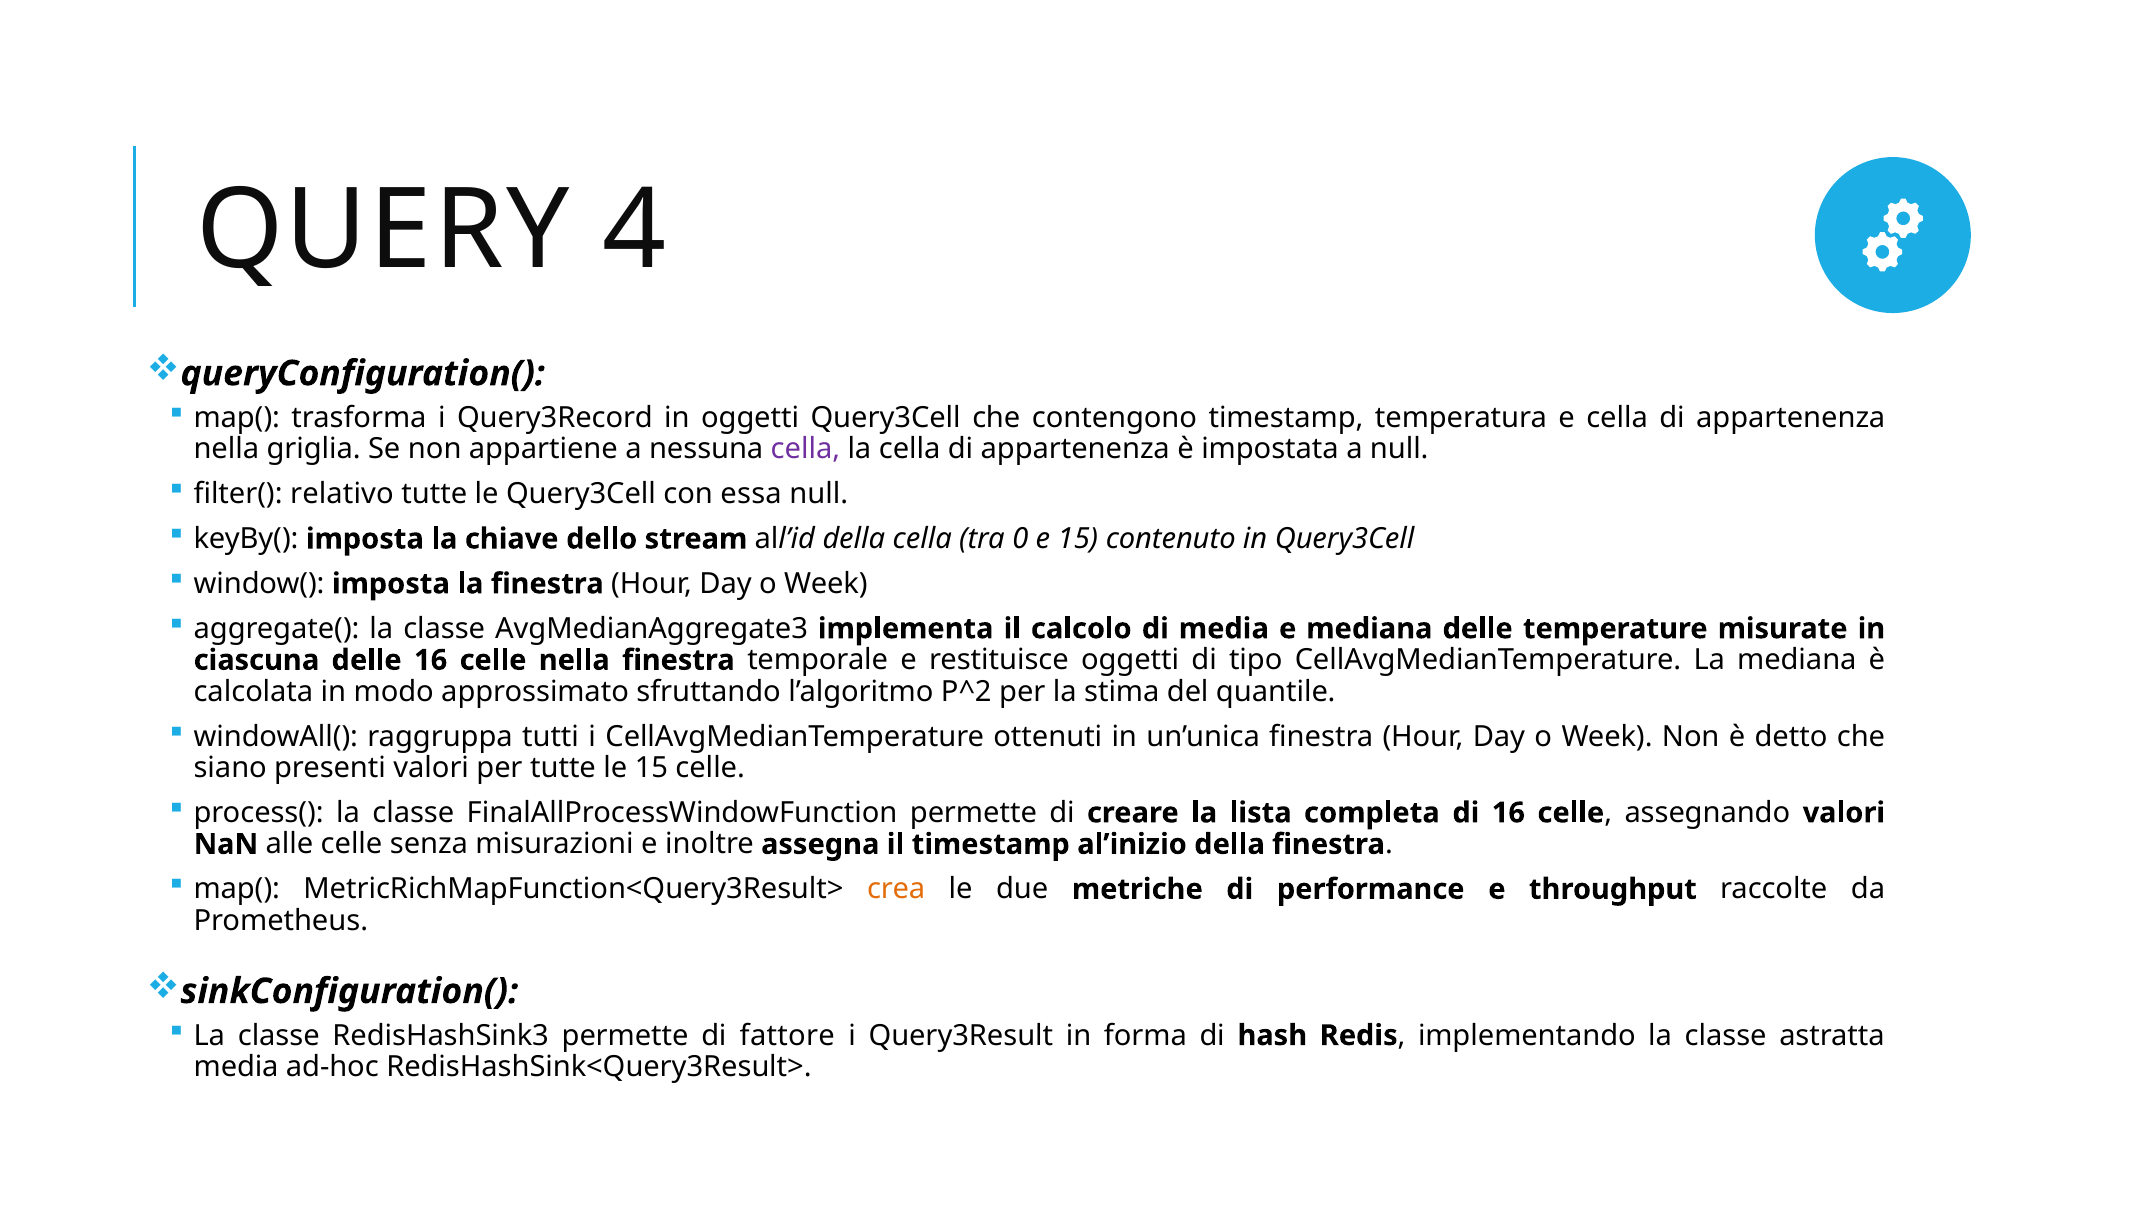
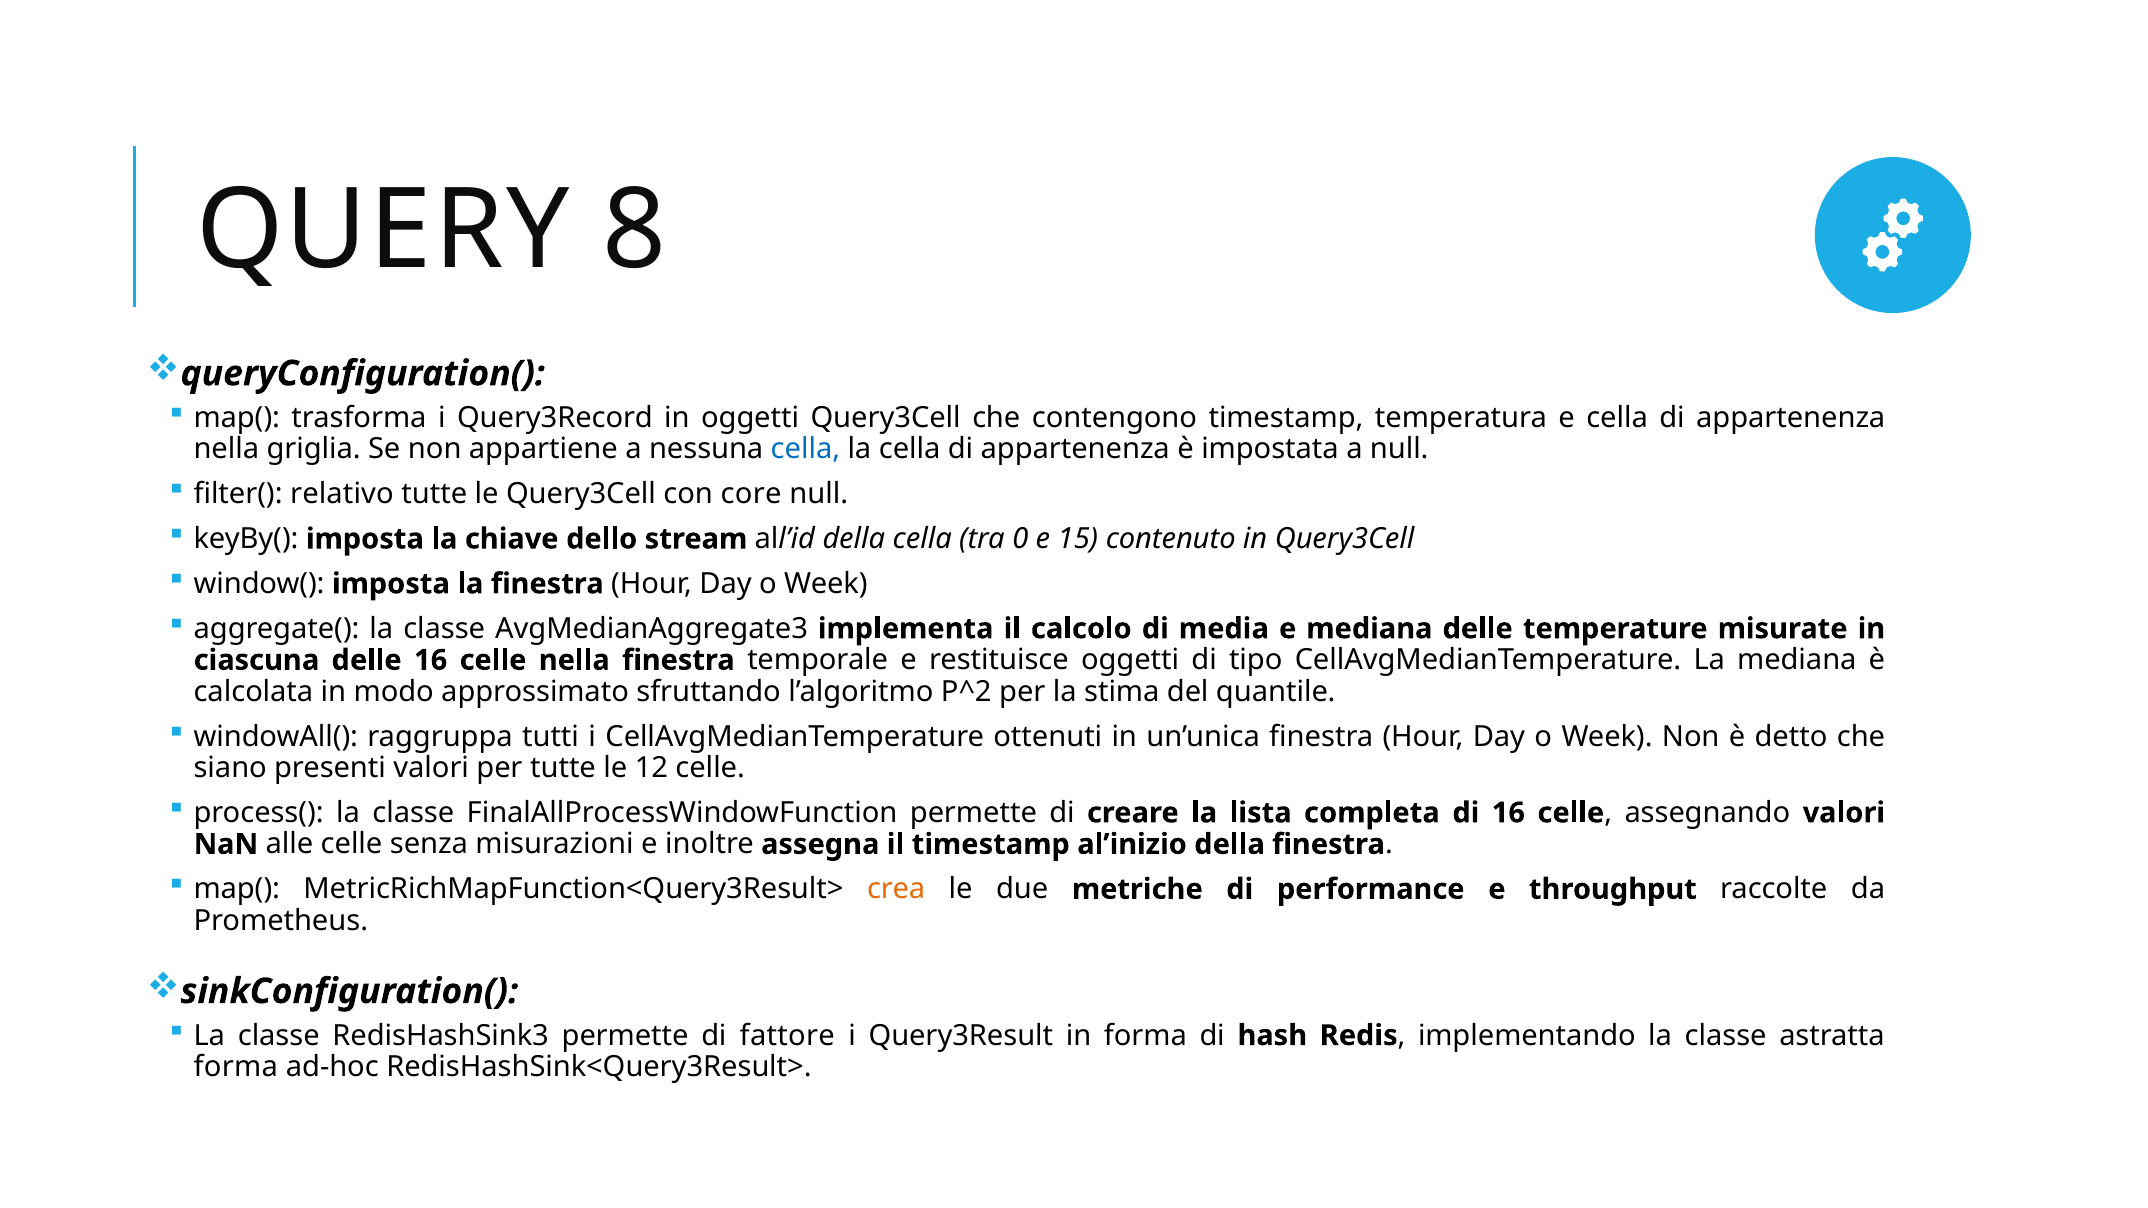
4: 4 -> 8 (635, 230)
cella colour: purple -> blue (805, 449)
essa: essa -> core (751, 494)
le 15: 15 -> 12 (651, 768)
media: media -> forma (236, 1067)
